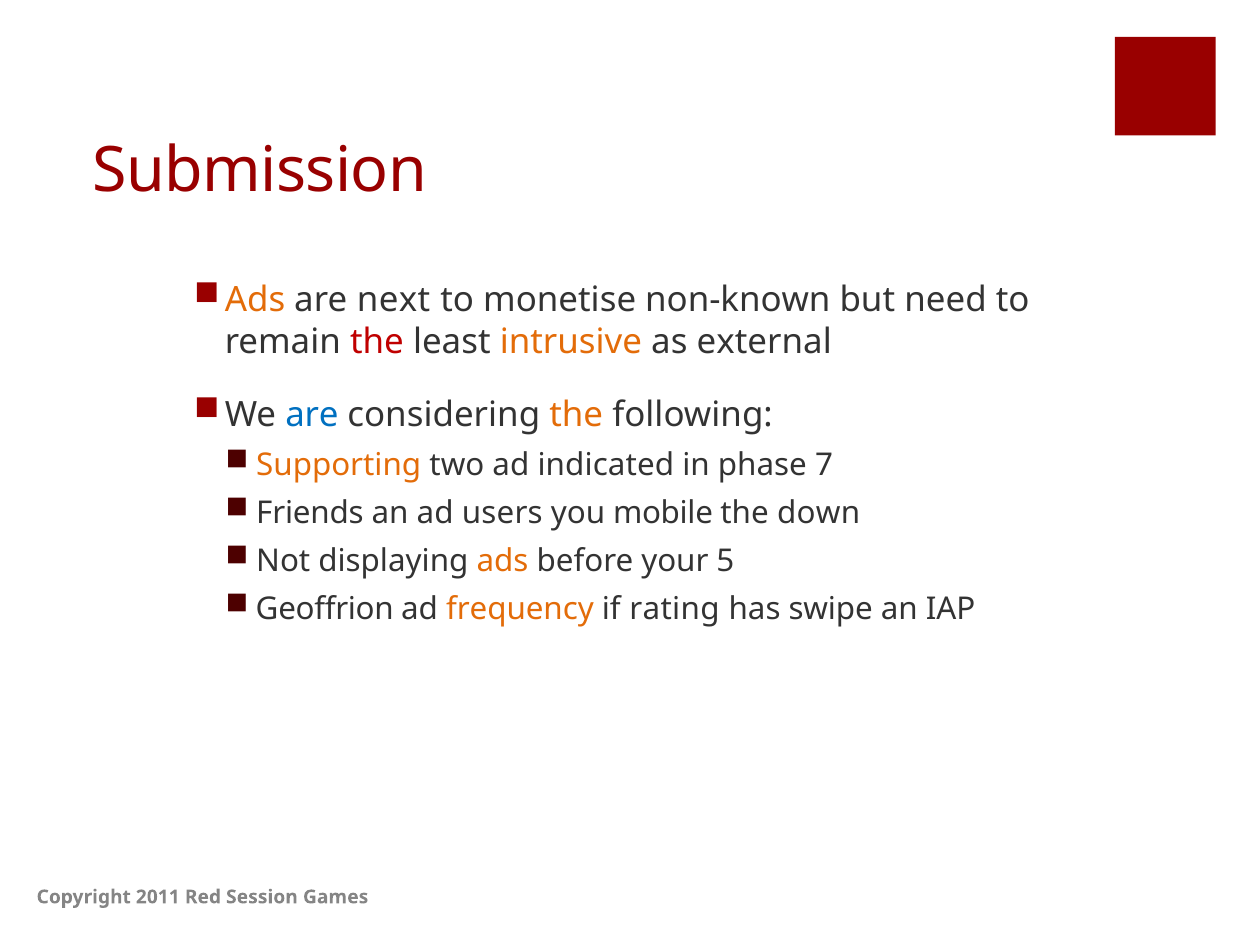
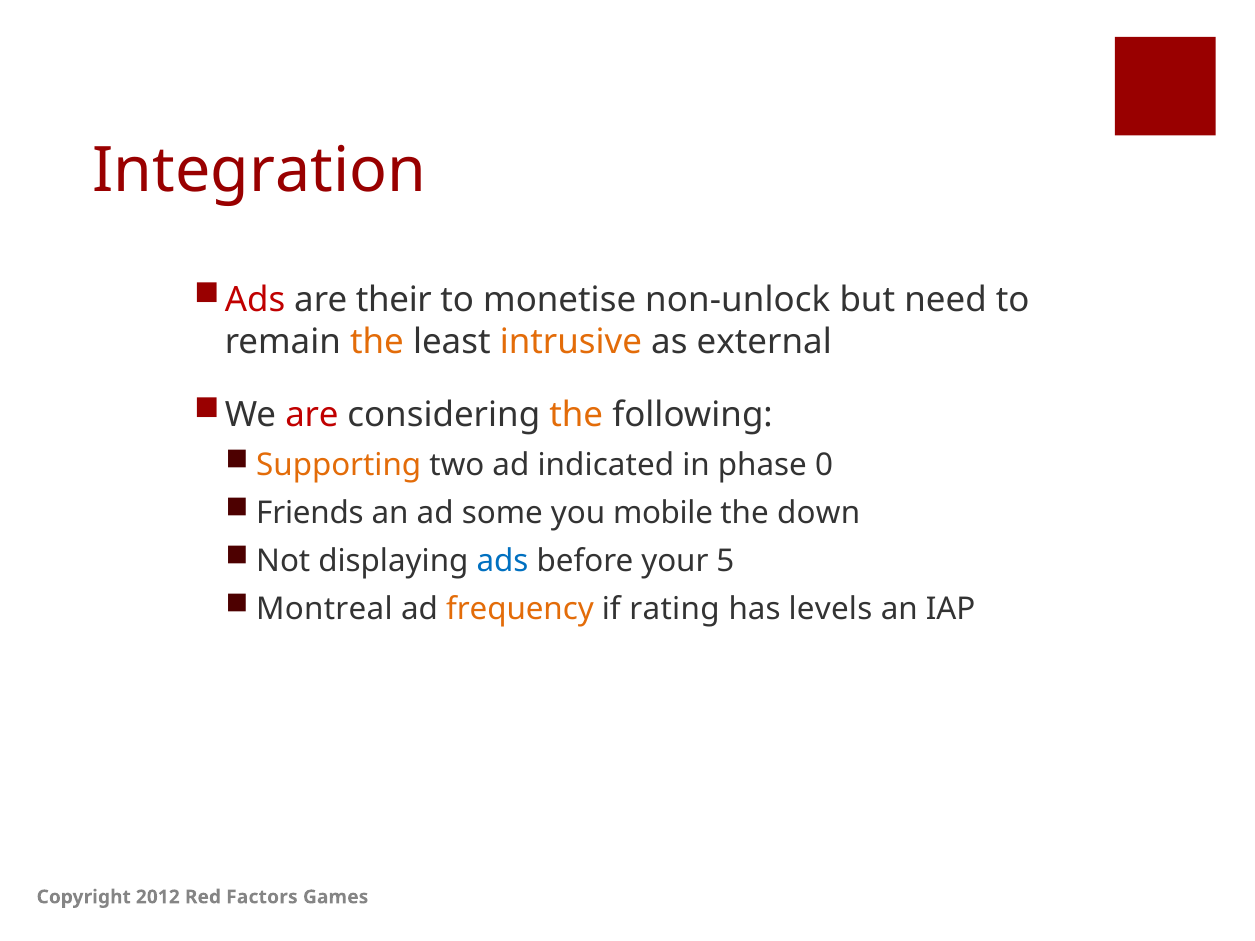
Submission: Submission -> Integration (259, 171)
Ads colour: orange -> red (255, 300)
next: next -> their (394, 300)
non-known: non-known -> non-unlock (738, 300)
the colour: red -> orange (377, 342)
are colour: blue -> red (312, 415)
7: 7 -> 0 (824, 465)
users: users -> some (502, 513)
ads colour: orange -> blue (502, 561)
Geoffrion: Geoffrion -> Montreal (324, 609)
swipe: swipe -> levels (830, 609)
2011: 2011 -> 2012 (158, 897)
Session: Session -> Factors (262, 897)
